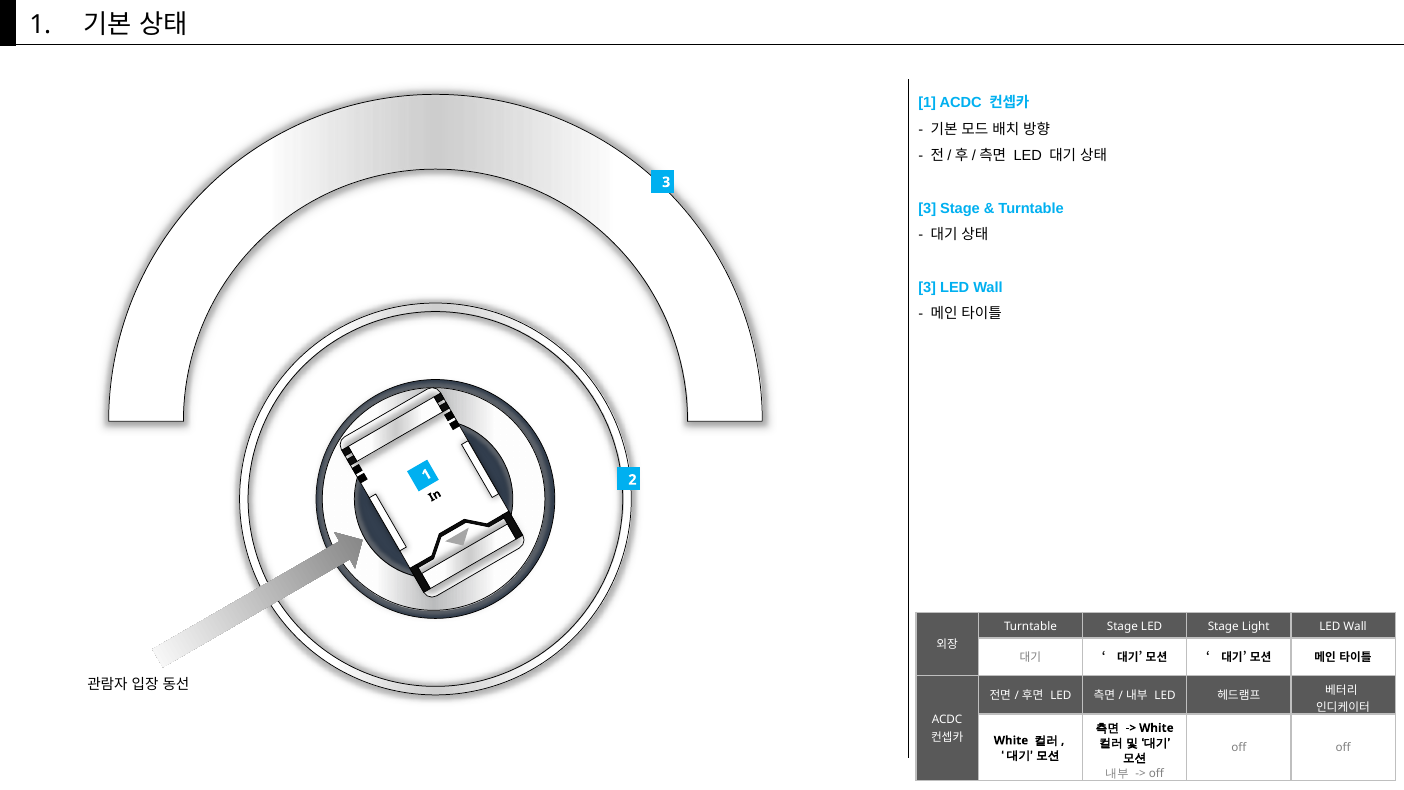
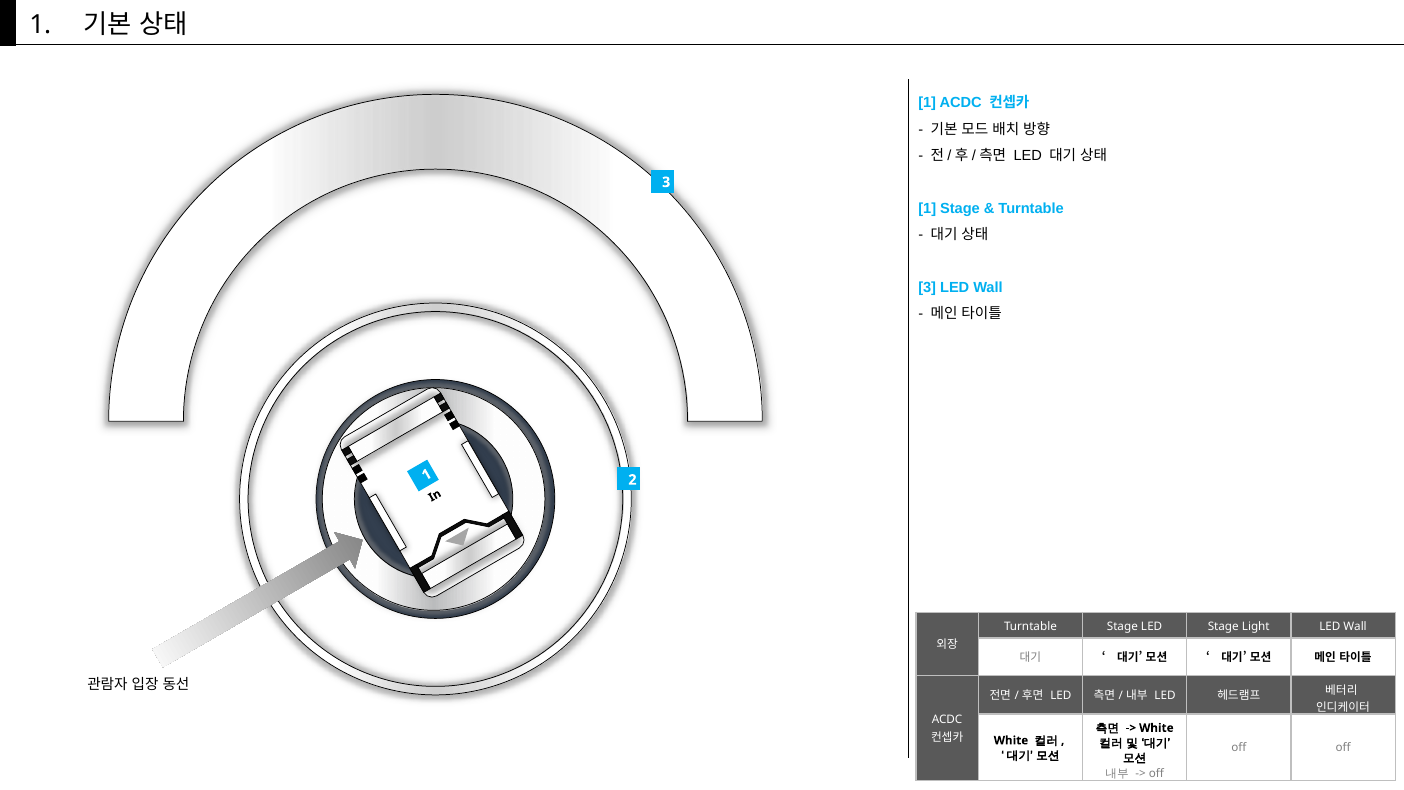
3: 3 -> 1 (927, 209)
